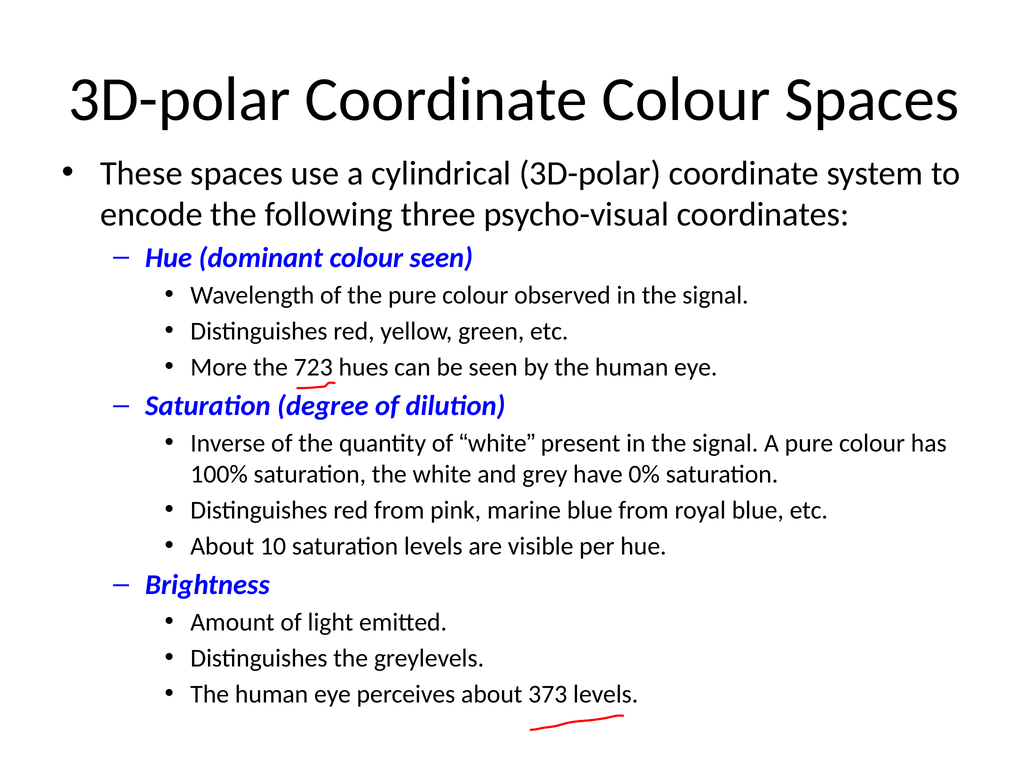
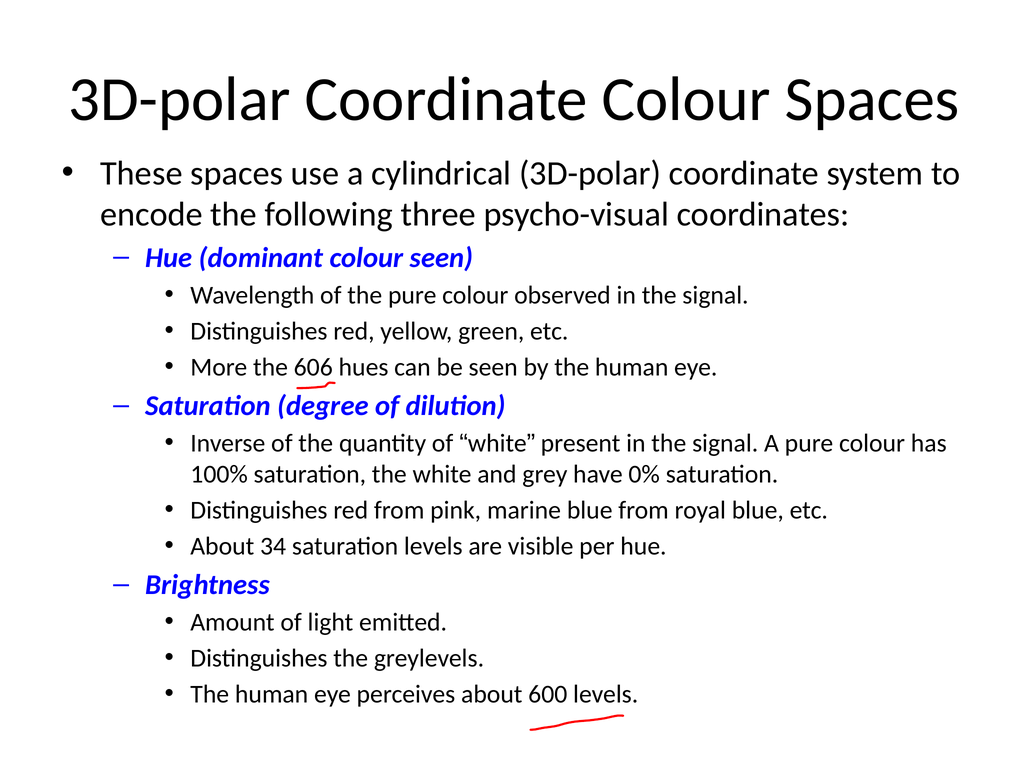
723: 723 -> 606 (313, 367)
10: 10 -> 34 (273, 546)
373: 373 -> 600 (548, 694)
